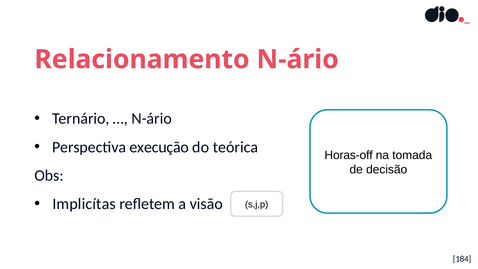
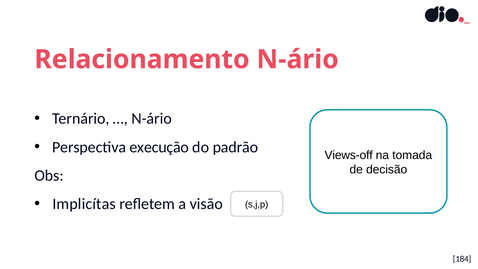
teórica: teórica -> padrão (235, 147)
Horas-off: Horas-off -> Views-off (349, 155)
